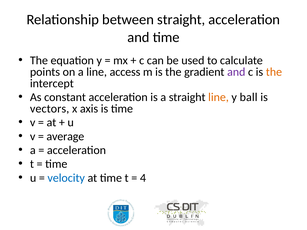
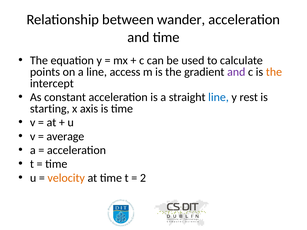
between straight: straight -> wander (181, 20)
line colour: orange -> blue (218, 97)
ball: ball -> rest (249, 97)
vectors: vectors -> starting (50, 109)
velocity colour: blue -> orange (66, 178)
4: 4 -> 2 (143, 178)
